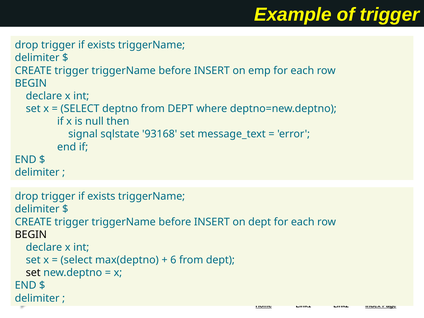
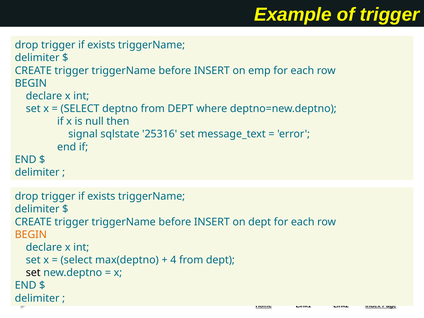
93168: 93168 -> 25316 (160, 134)
BEGIN colour: black -> orange (31, 235)
6: 6 -> 4 (173, 260)
